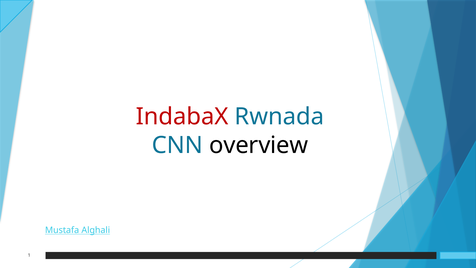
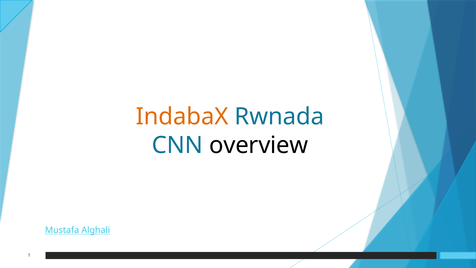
IndabaX colour: red -> orange (182, 116)
